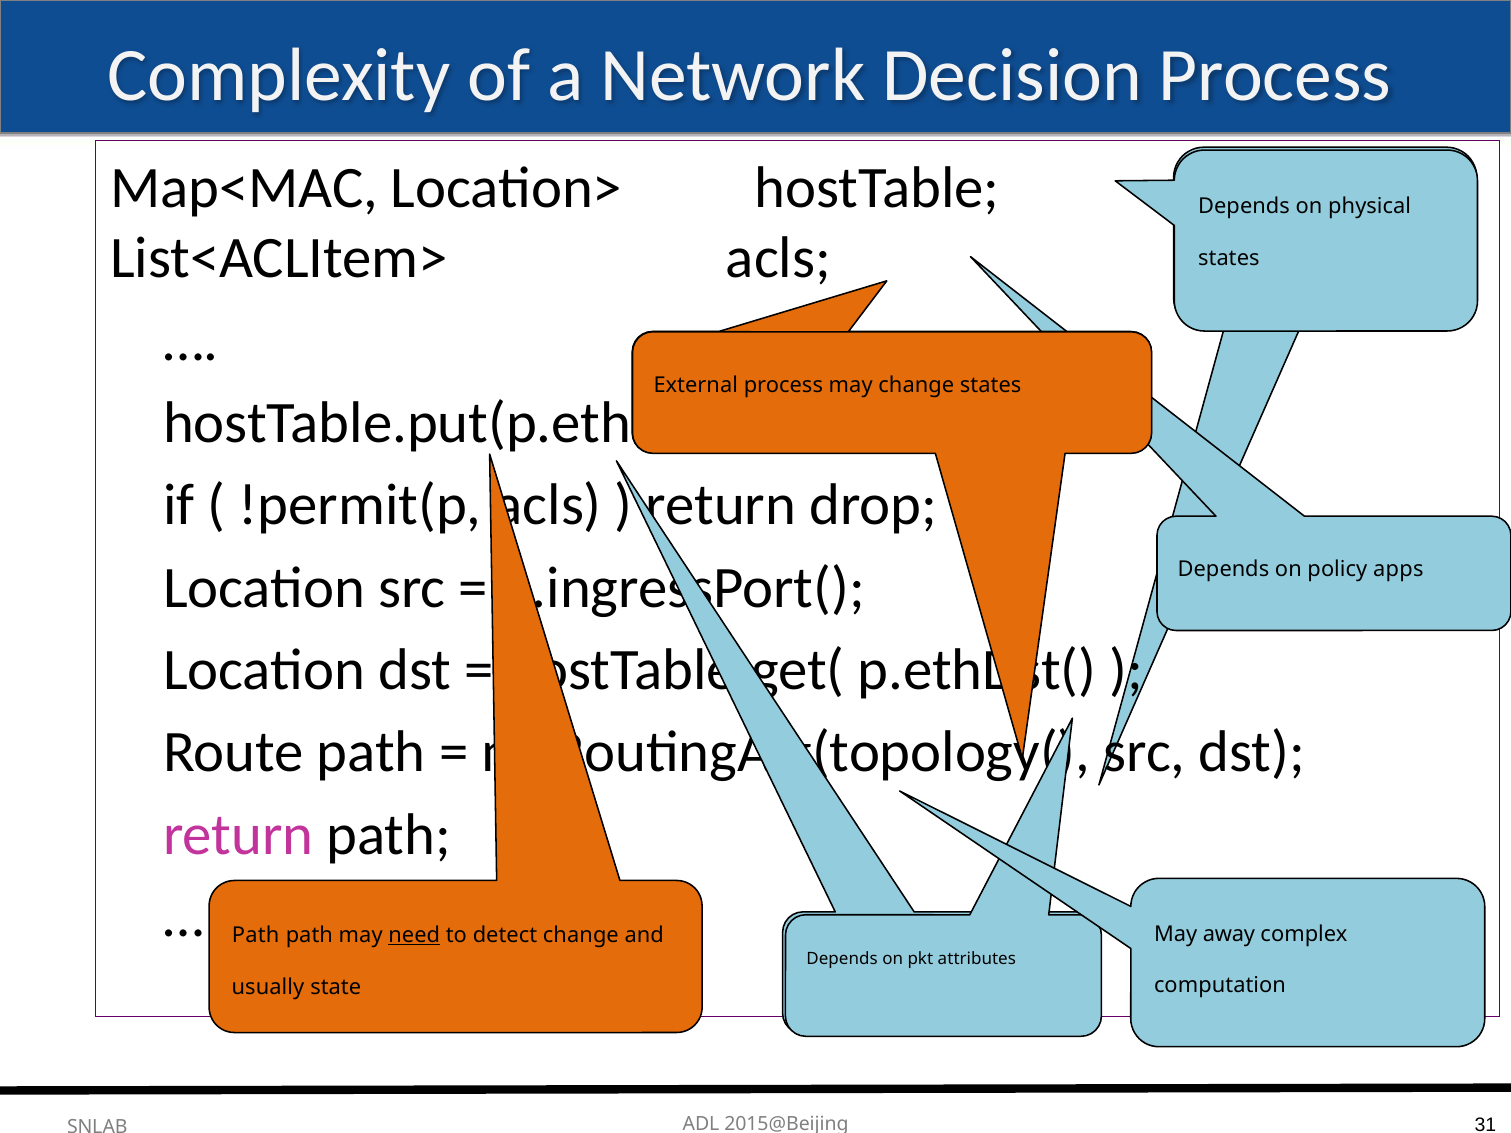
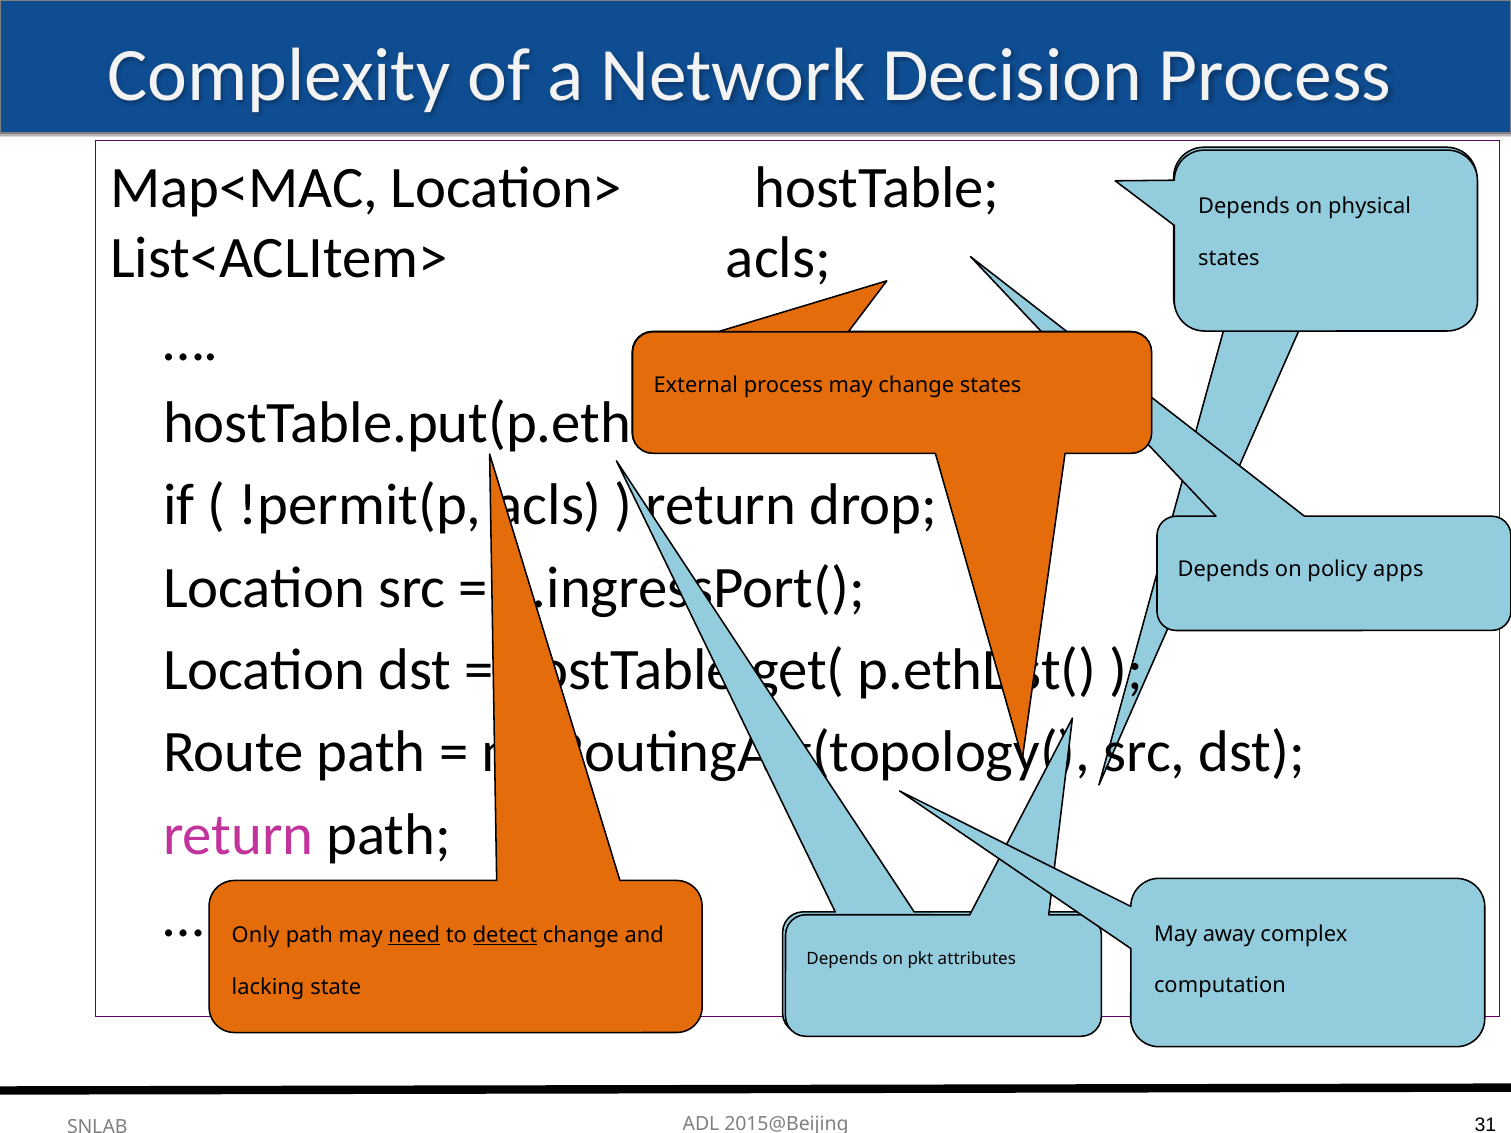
Path: Path -> Only (256, 936)
detect underline: none -> present (505, 936)
usually: usually -> lacking (268, 987)
